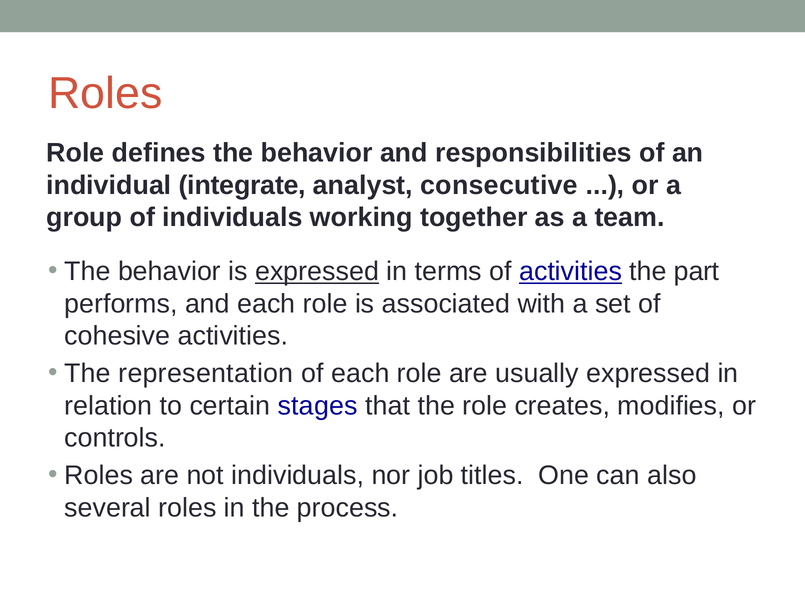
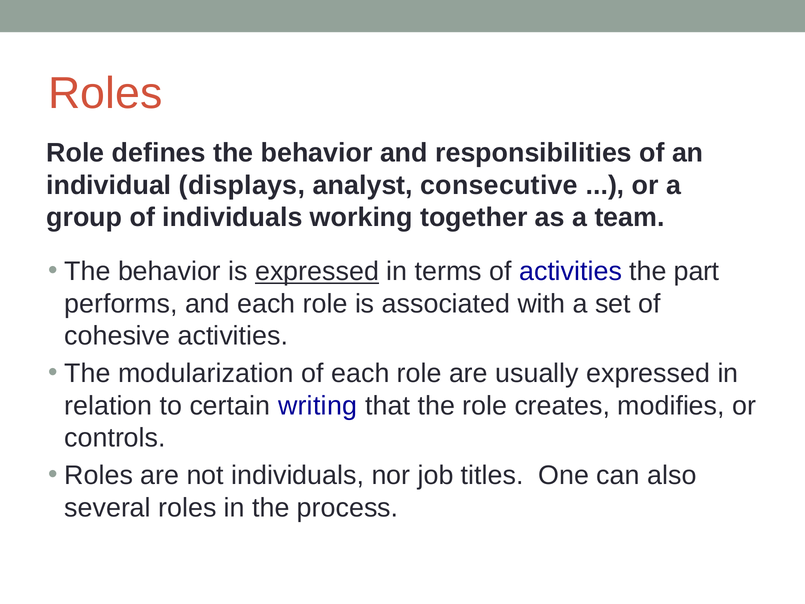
integrate: integrate -> displays (242, 185)
activities underline: present -> none (571, 271)
representation: representation -> modularization (206, 373)
stages: stages -> writing (318, 406)
